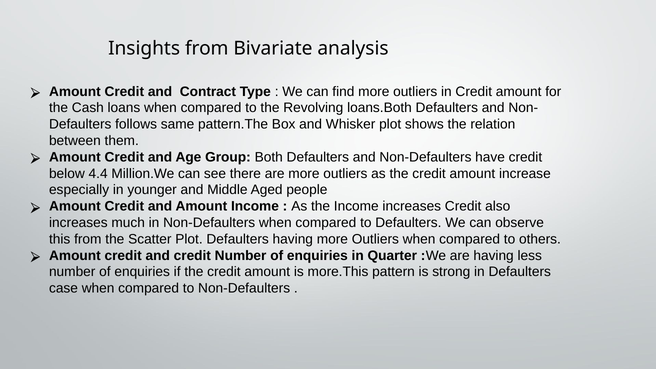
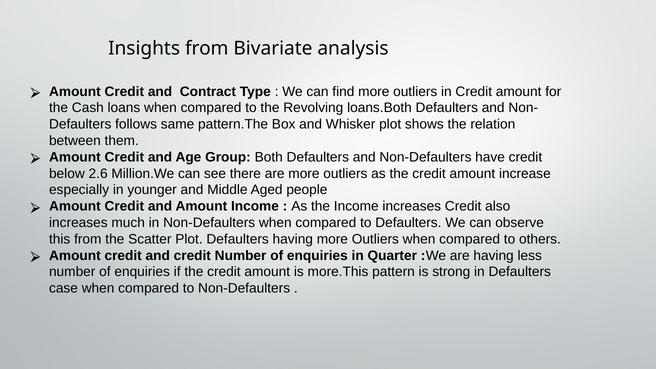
4.4: 4.4 -> 2.6 (98, 174)
